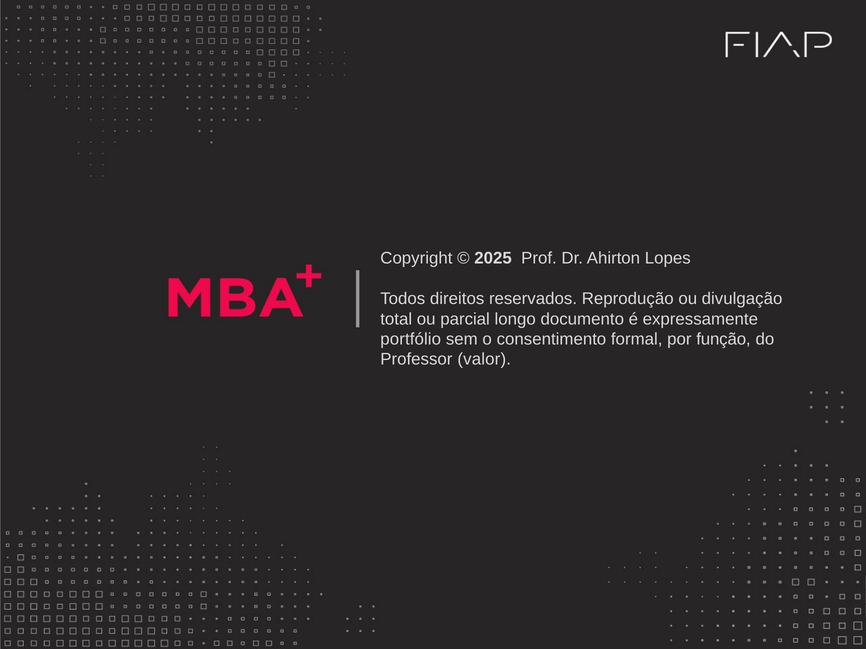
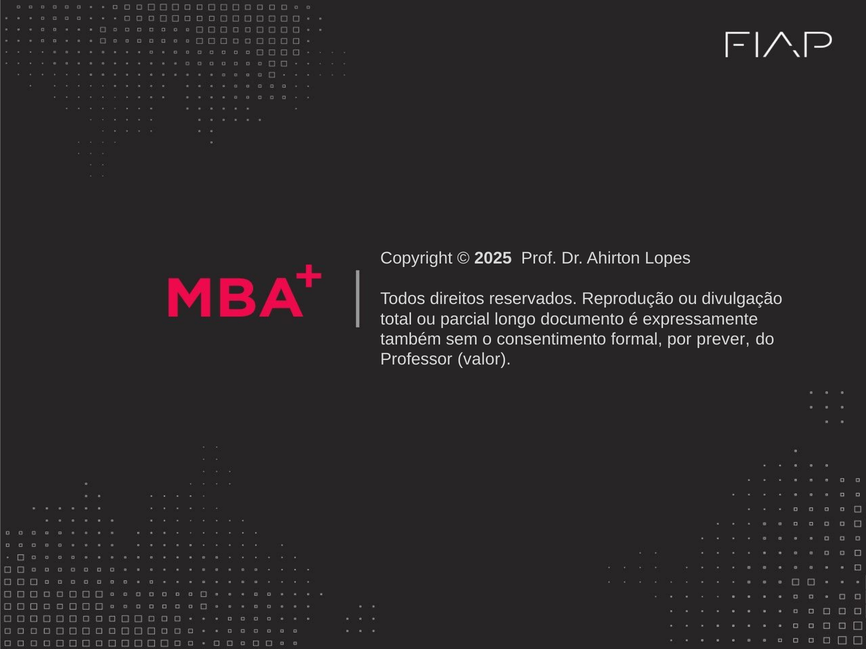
portfólio: portfólio -> também (411, 339)
função: função -> prever (723, 339)
